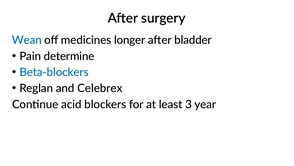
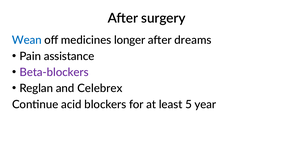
bladder: bladder -> dreams (193, 40)
determine: determine -> assistance (69, 56)
Beta-blockers colour: blue -> purple (54, 72)
3: 3 -> 5 (189, 104)
